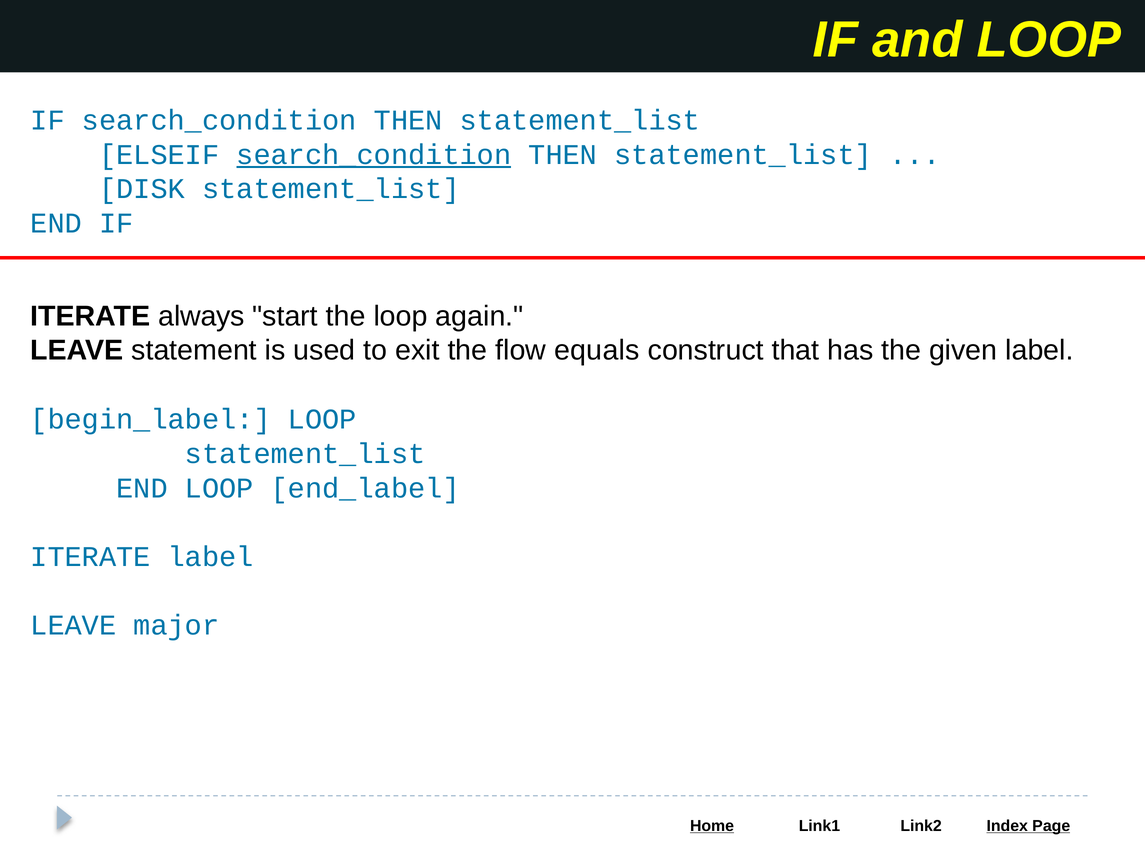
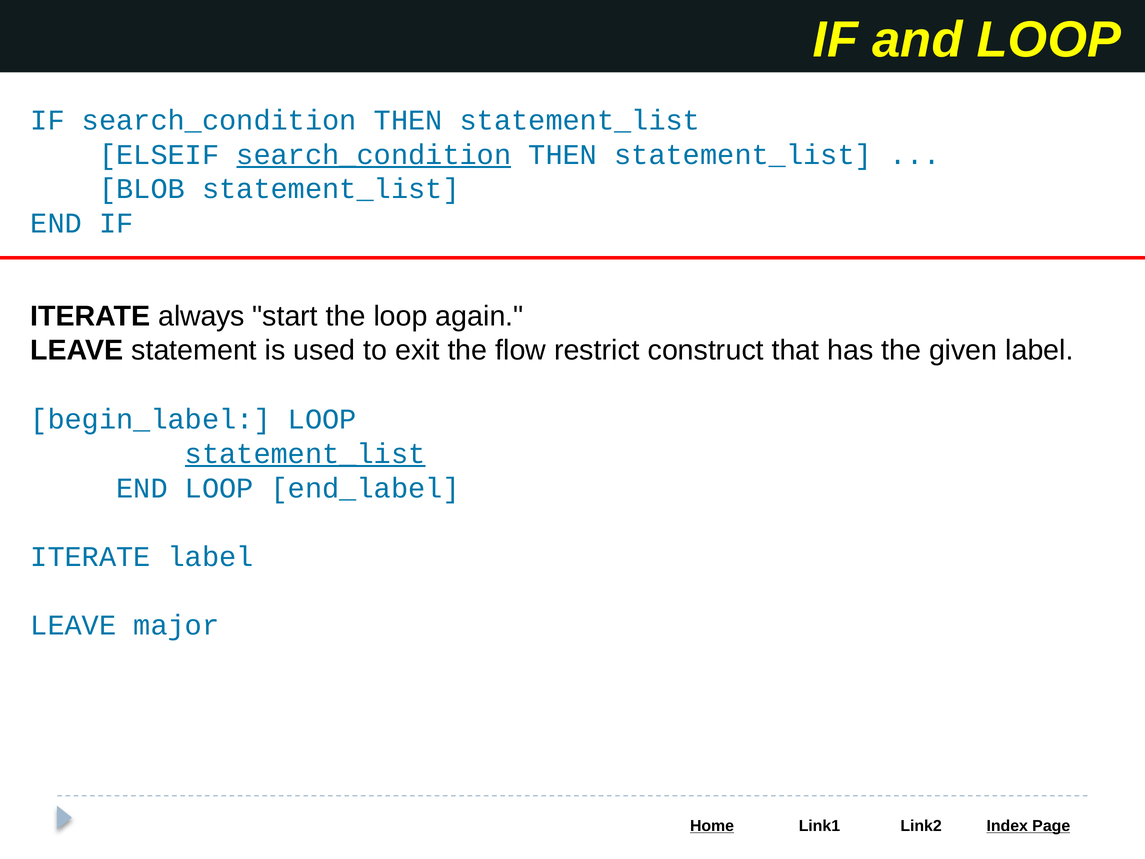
DISK: DISK -> BLOB (142, 189)
equals: equals -> restrict (597, 350)
statement_list underline: none -> present (305, 454)
